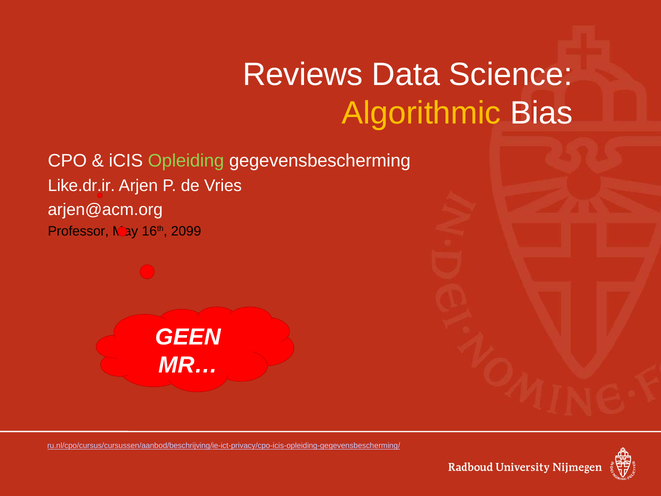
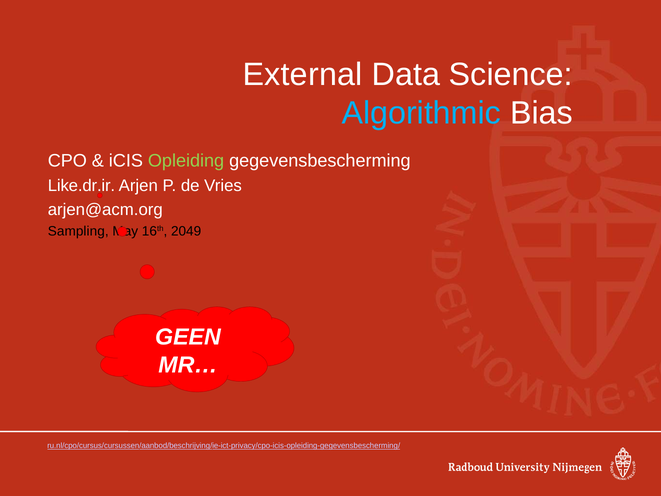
Reviews: Reviews -> External (303, 74)
Algorithmic colour: yellow -> light blue (421, 113)
Professor: Professor -> Sampling (78, 231)
2099: 2099 -> 2049 (186, 231)
